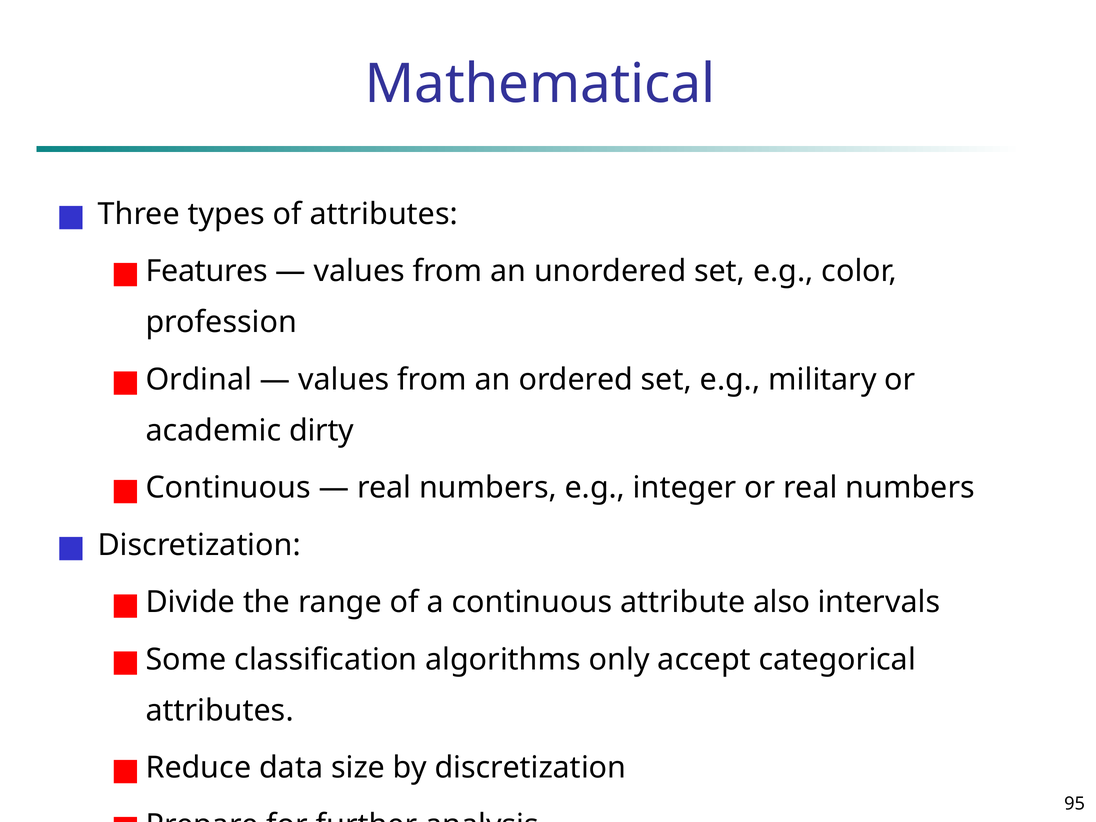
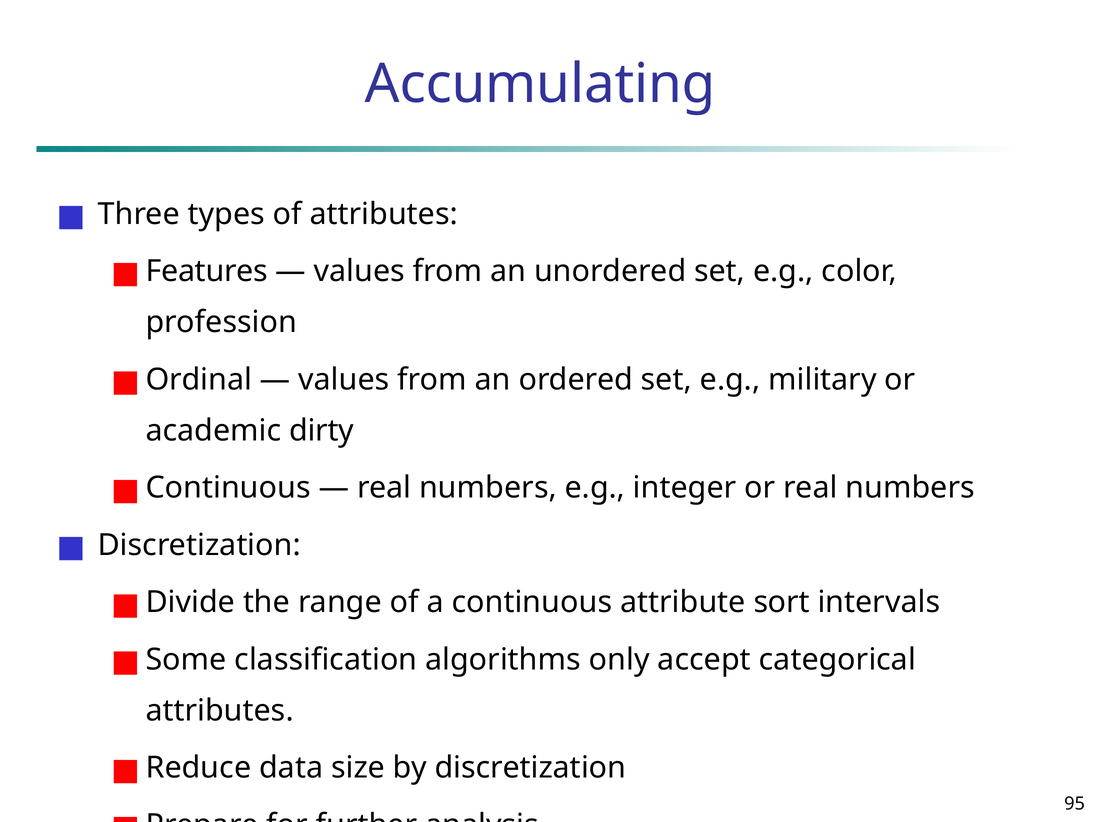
Mathematical: Mathematical -> Accumulating (540, 84)
also: also -> sort (782, 602)
